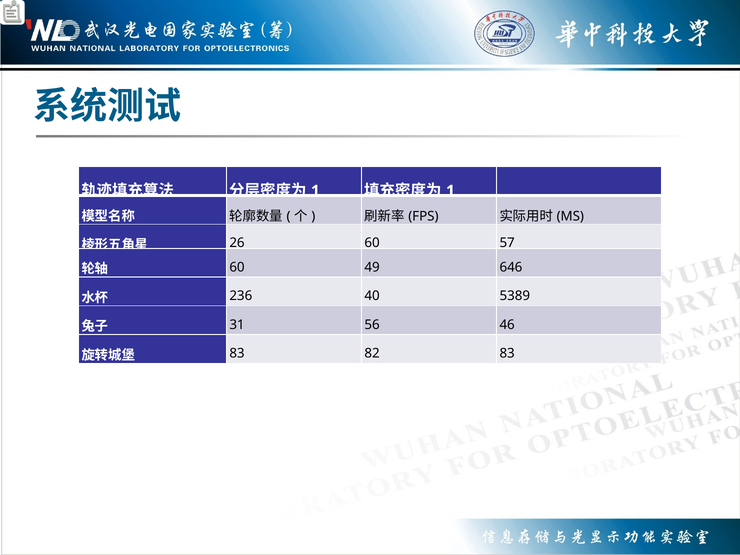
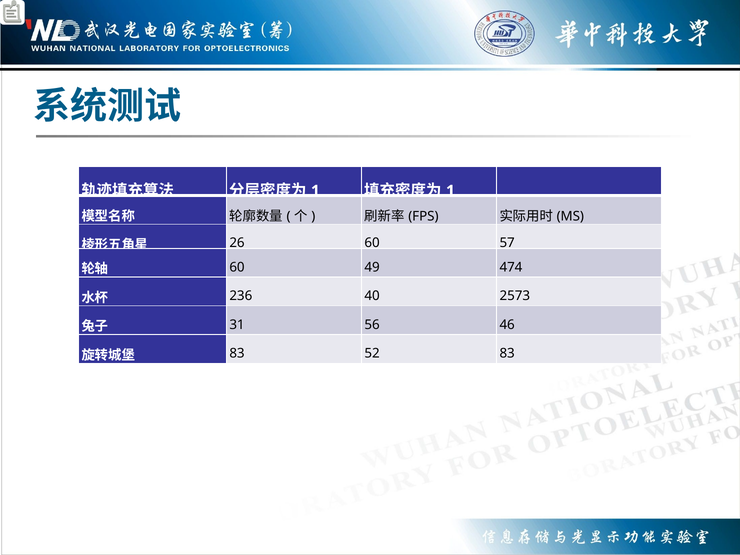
646: 646 -> 474 (511, 267)
5389: 5389 -> 2573 (515, 296)
82: 82 -> 52 (372, 353)
